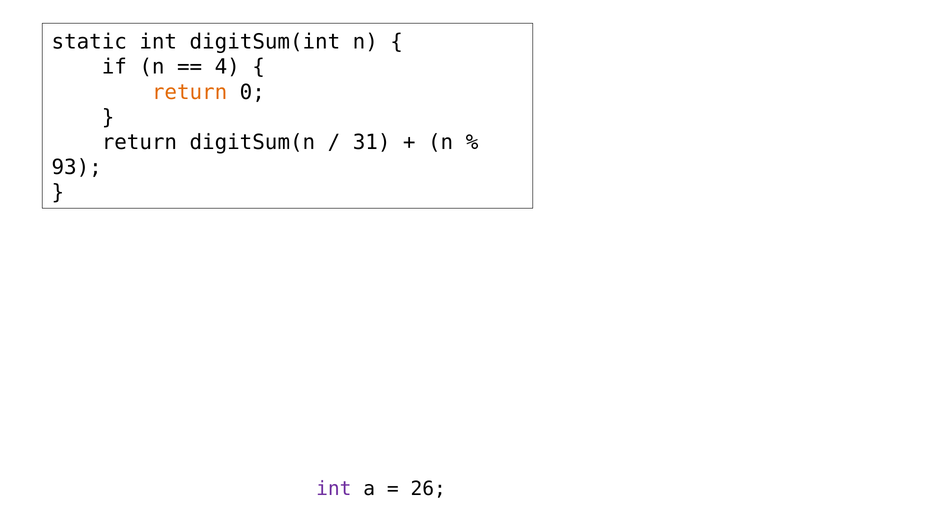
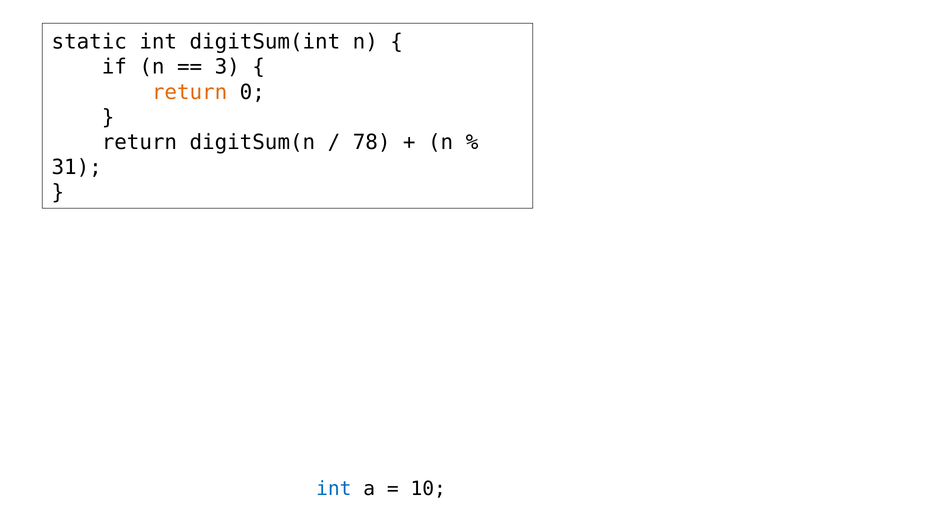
4: 4 -> 3 (227, 67)
31: 31 -> 78 (372, 142)
93: 93 -> 31 (77, 167)
int colour: purple -> blue (334, 488)
26: 26 -> 10 (428, 488)
